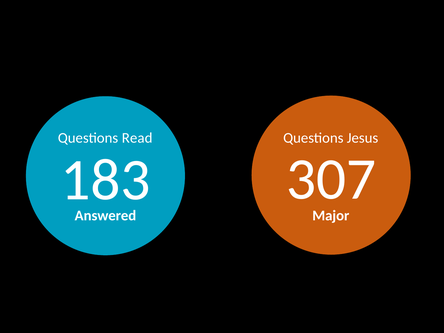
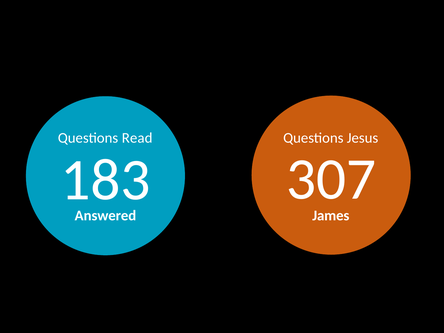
Major: Major -> James (331, 216)
